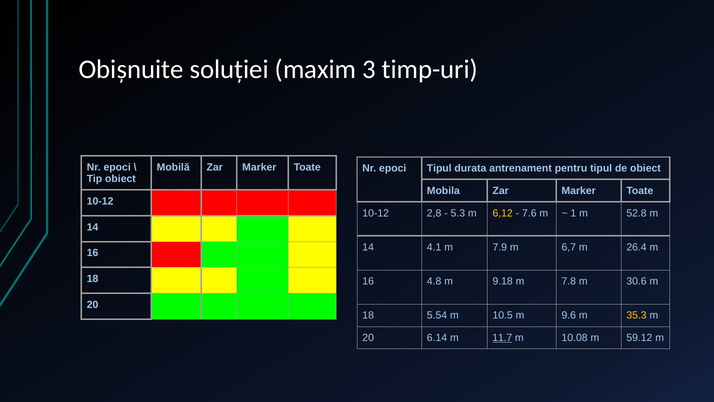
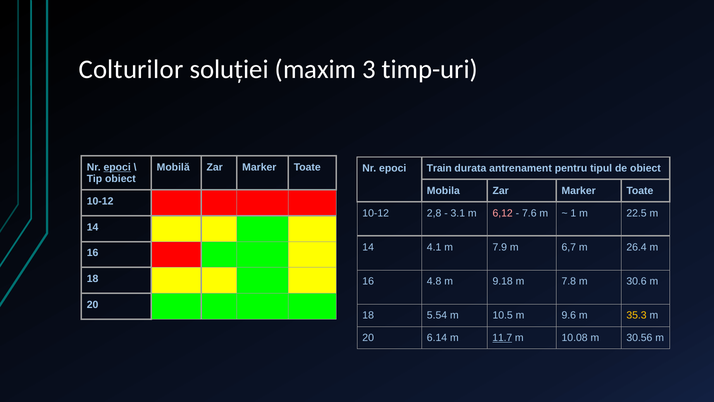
Obișnuite: Obișnuite -> Colturilor (131, 70)
epoci underline: none -> present (117, 167)
epoci Tipul: Tipul -> Train (439, 168)
5.3: 5.3 -> 3.1 (458, 213)
6,12 colour: yellow -> pink (503, 213)
52.8: 52.8 -> 22.5 (637, 213)
59.12: 59.12 -> 30.56 (639, 338)
